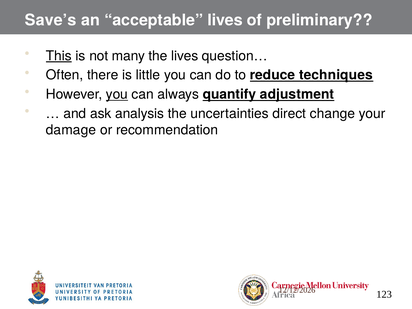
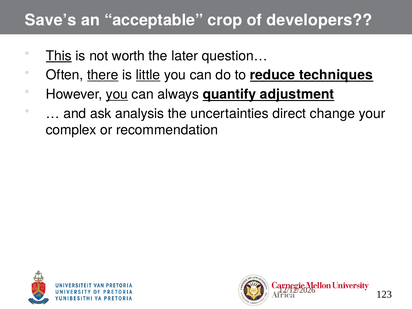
acceptable lives: lives -> crop (225, 20)
preliminary: preliminary -> developers (319, 20)
many: many -> worth (128, 56)
the lives: lives -> later (185, 56)
there underline: none -> present (103, 75)
little underline: none -> present (148, 75)
damage: damage -> complex (71, 130)
